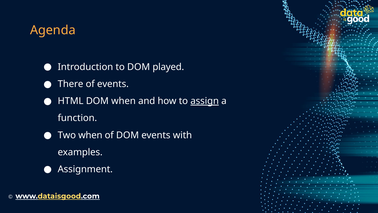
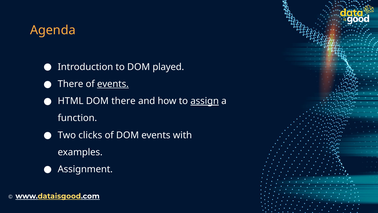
events underline: none -> present (113, 84)
DOM when: when -> there (123, 101)
Two when: when -> clicks (90, 135)
